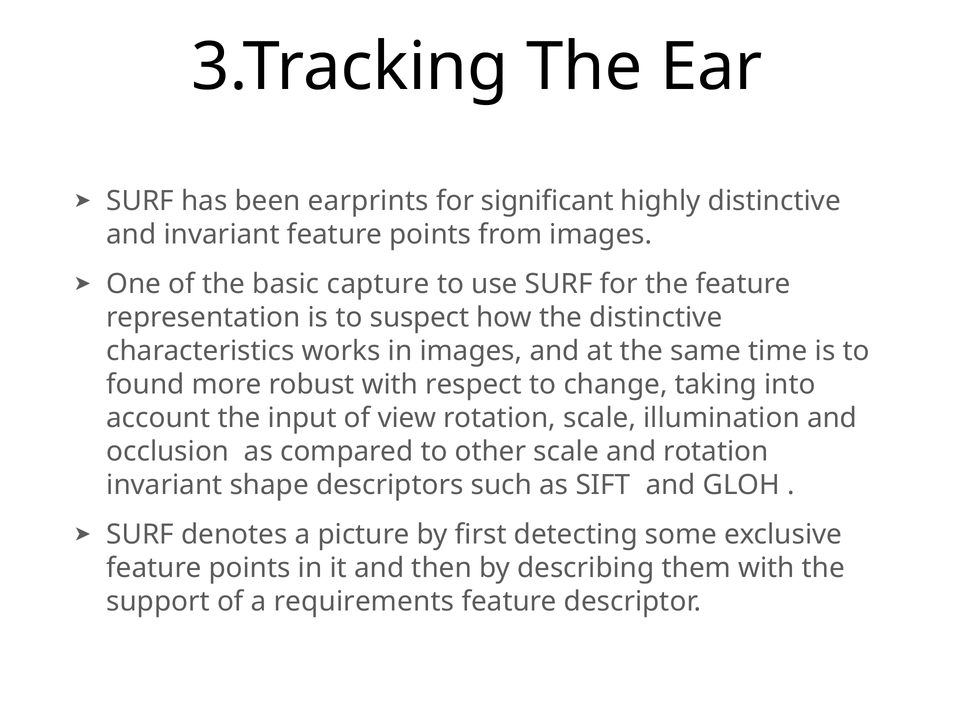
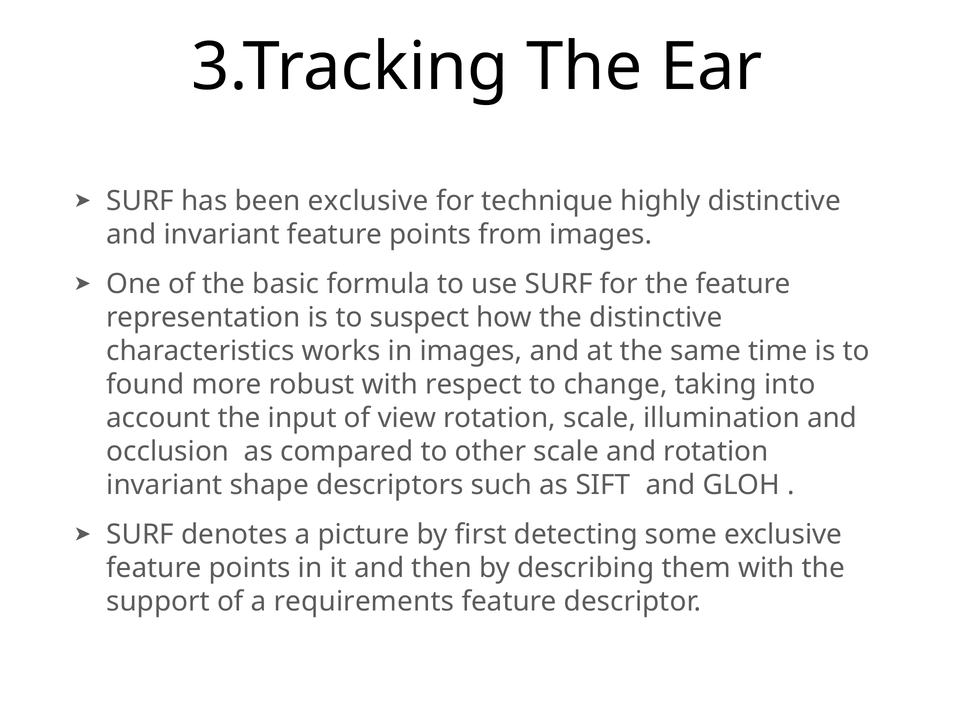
been earprints: earprints -> exclusive (368, 201)
significant: significant -> technique (547, 201)
capture: capture -> formula (378, 284)
